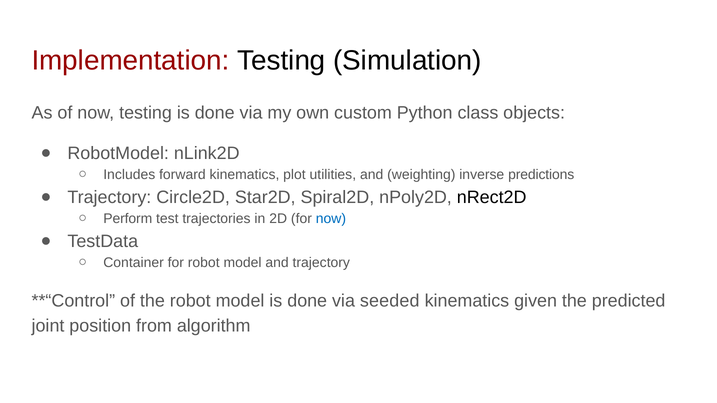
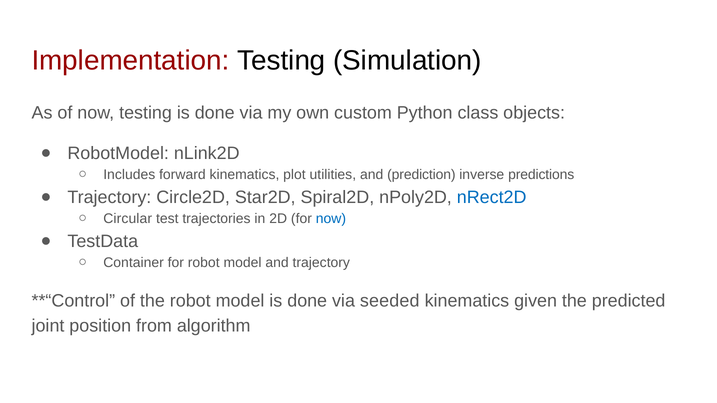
weighting: weighting -> prediction (421, 175)
nRect2D colour: black -> blue (492, 197)
Perform: Perform -> Circular (128, 219)
